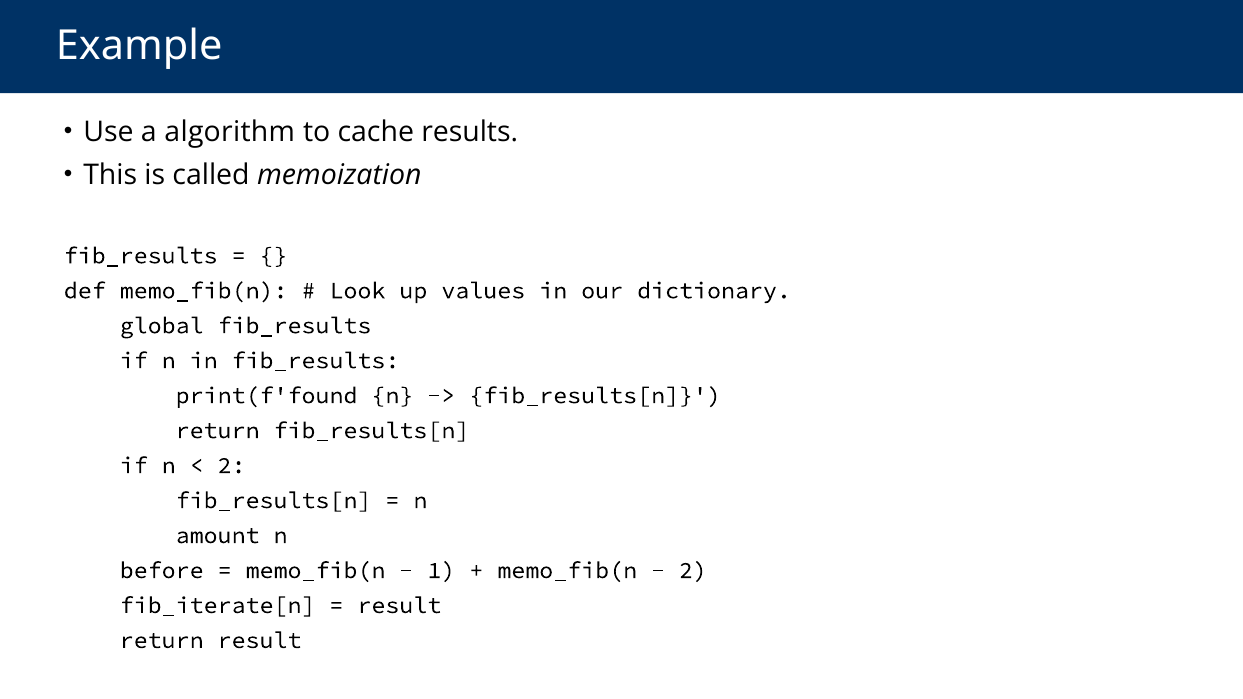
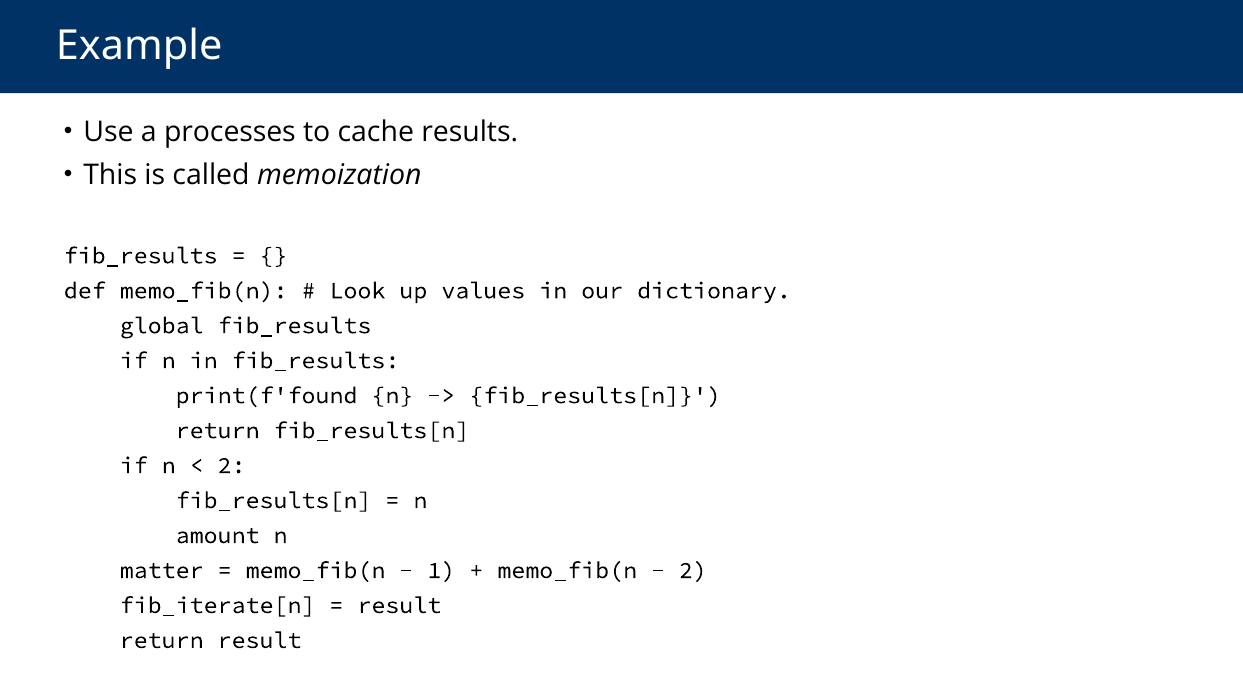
algorithm: algorithm -> processes (230, 133)
before: before -> matter (162, 570)
